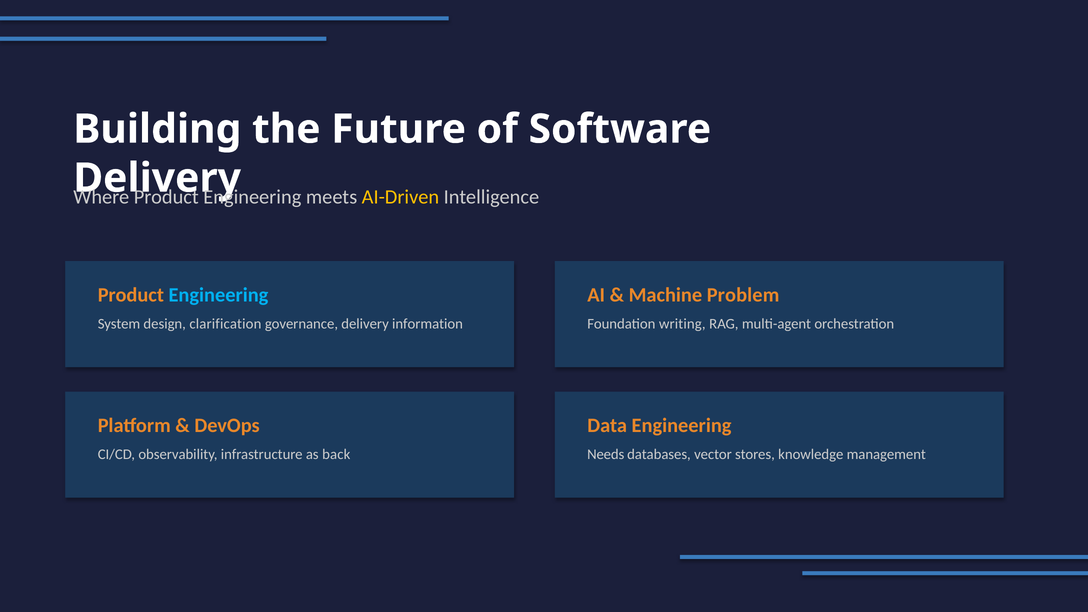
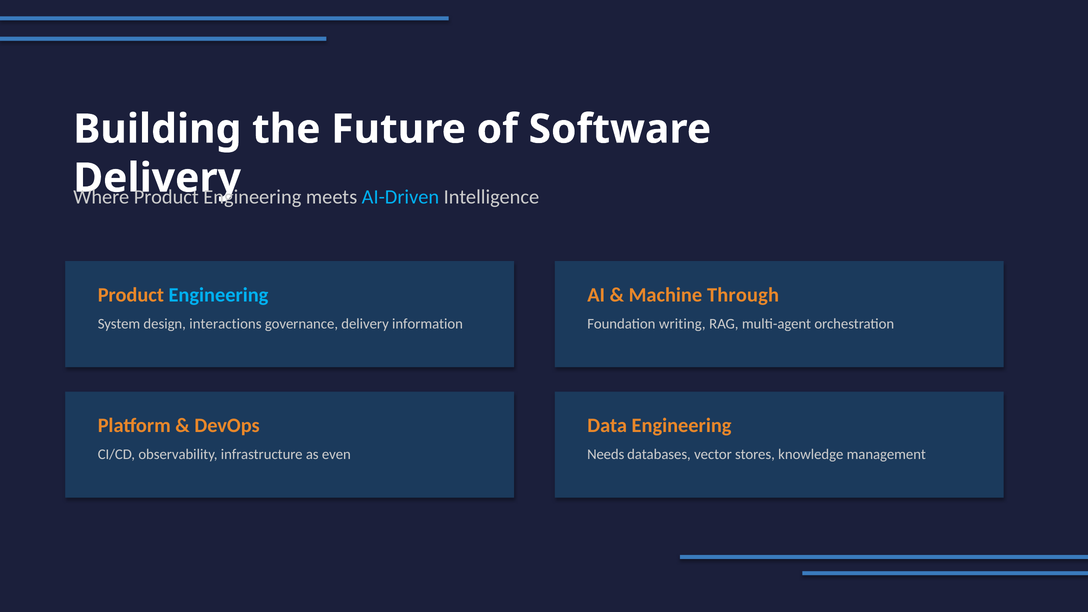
AI-Driven colour: yellow -> light blue (400, 197)
Problem: Problem -> Through (743, 295)
clarification: clarification -> interactions (225, 324)
back: back -> even (336, 455)
